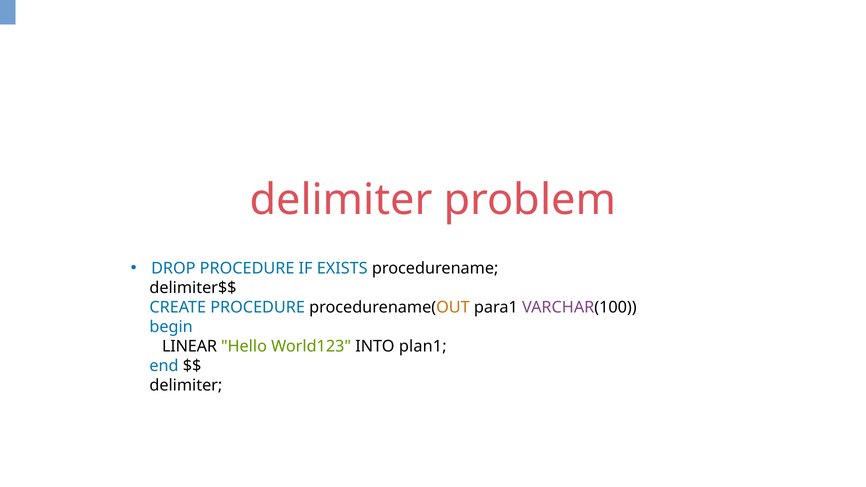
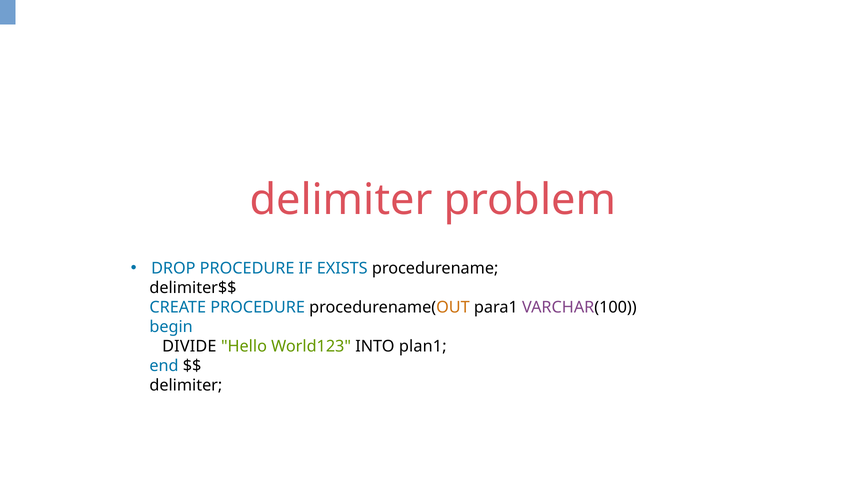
LINEAR: LINEAR -> DIVIDE (189, 346)
